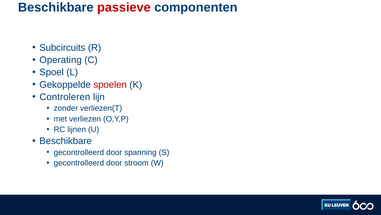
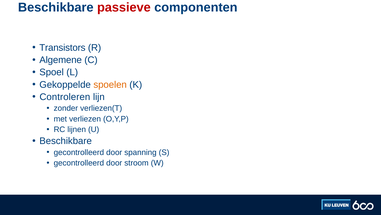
Subcircuits: Subcircuits -> Transistors (62, 48)
Operating: Operating -> Algemene (61, 60)
spoelen colour: red -> orange (110, 84)
